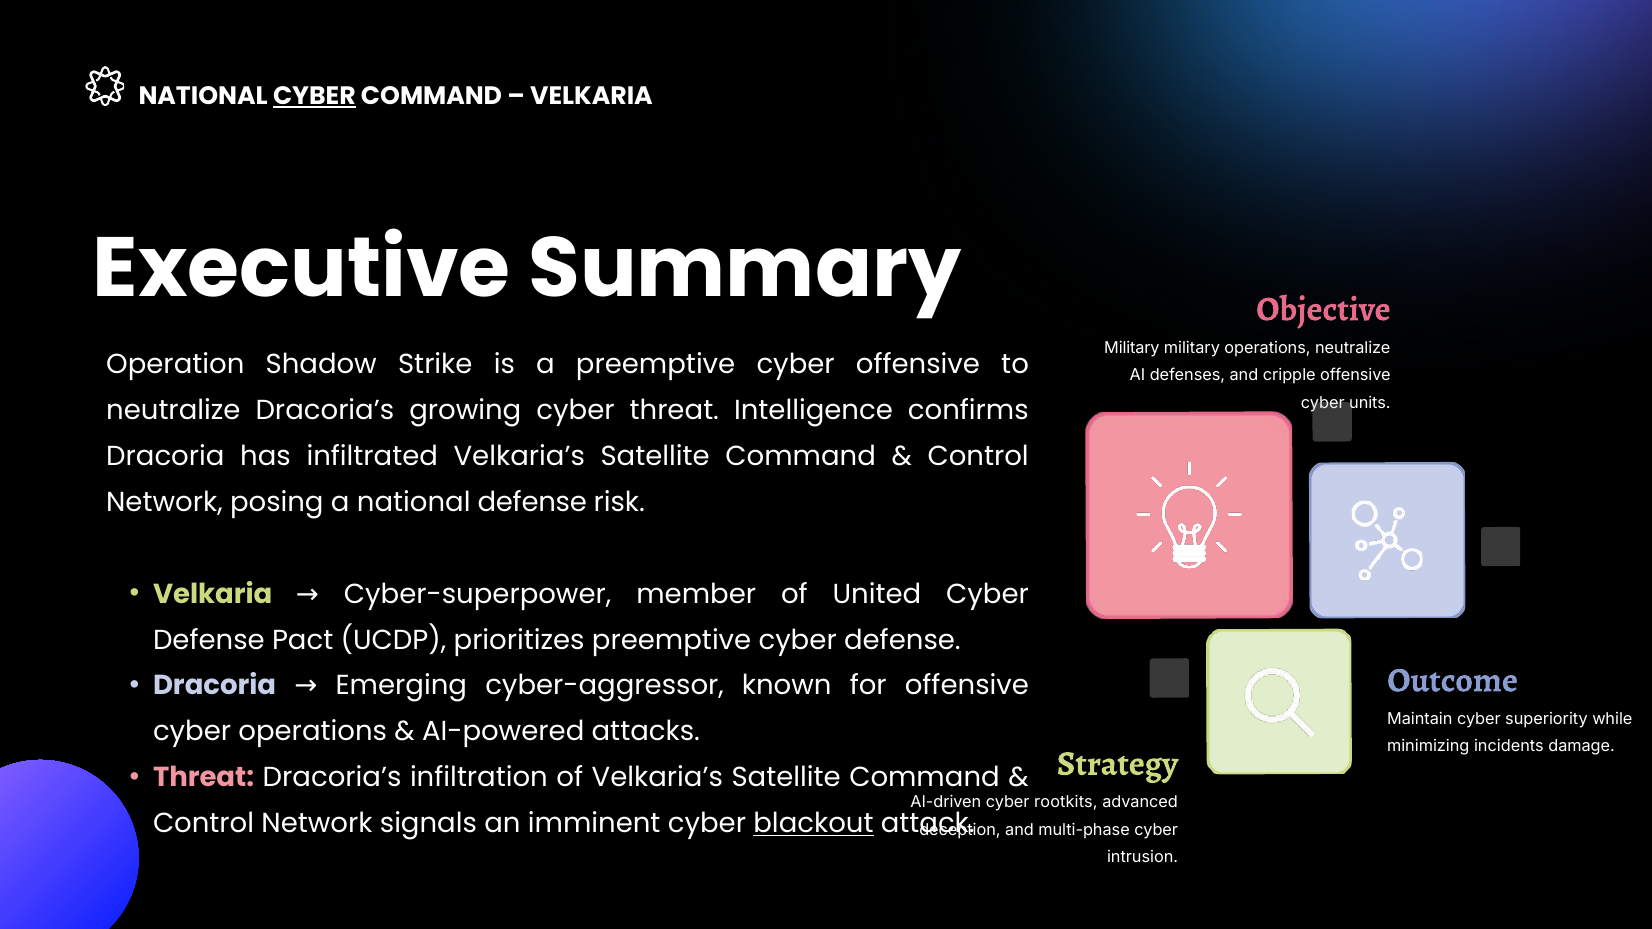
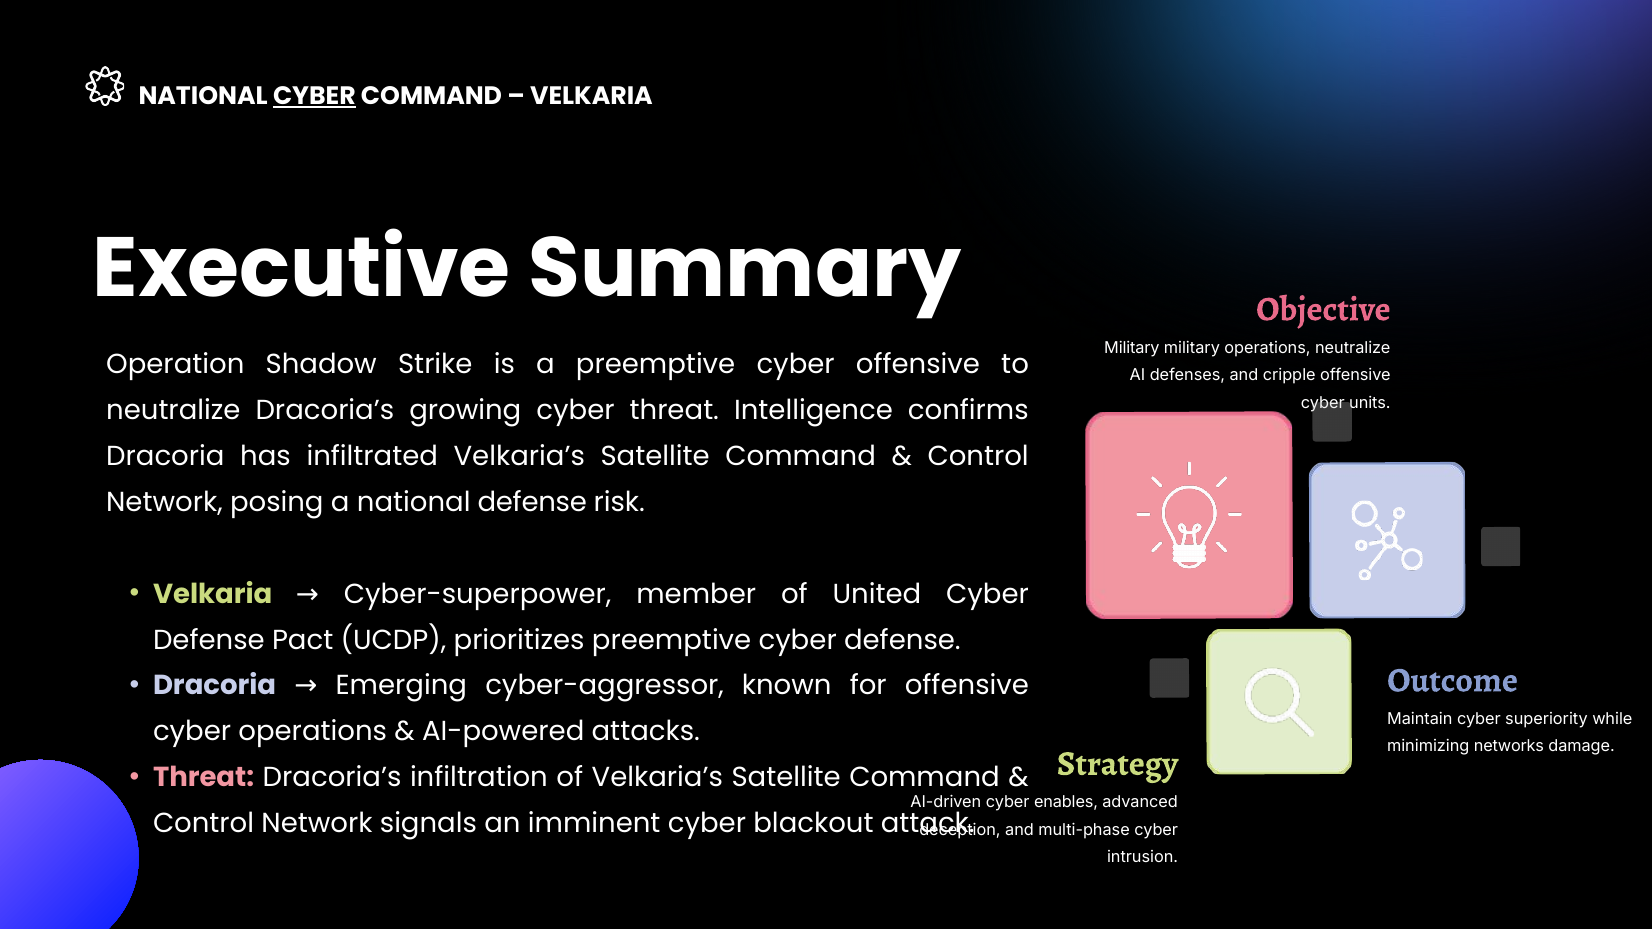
incidents: incidents -> networks (1509, 747)
rootkits: rootkits -> enables (1066, 803)
blackout underline: present -> none (813, 824)
